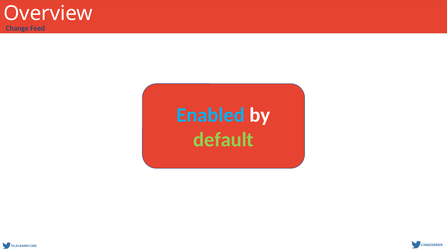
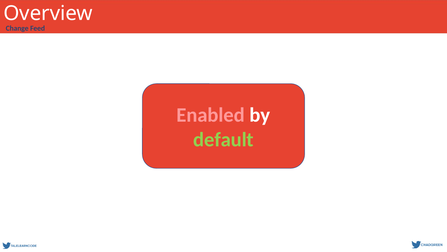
Enabled colour: light blue -> pink (211, 115)
